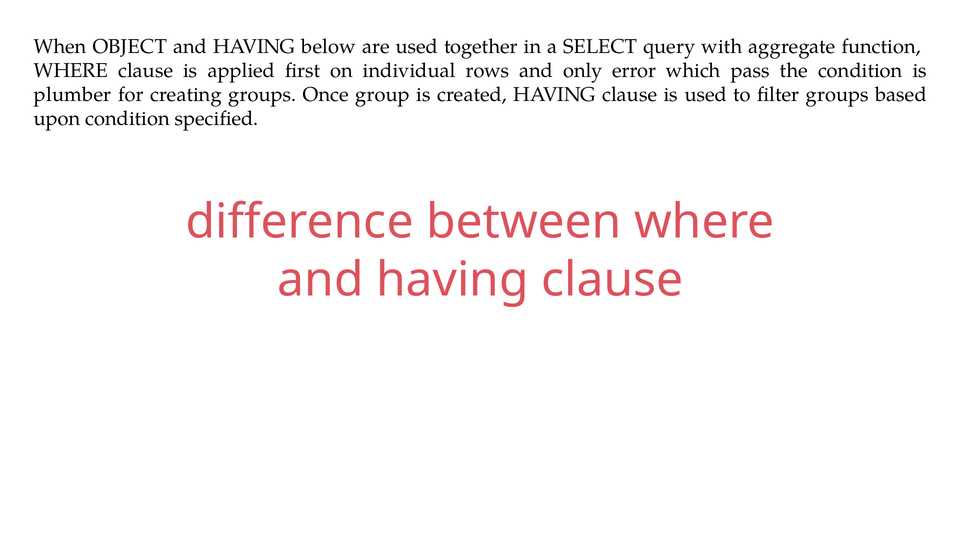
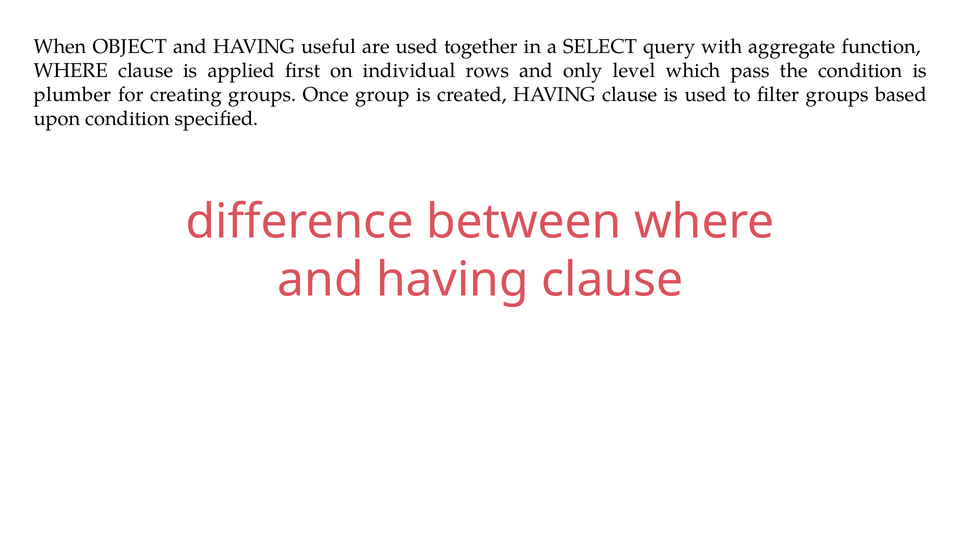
below: below -> useful (329, 47)
error: error -> level (634, 71)
